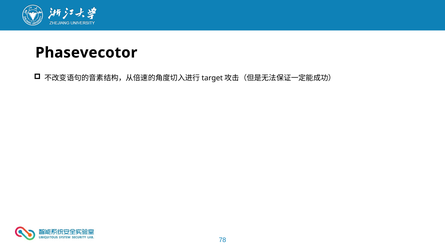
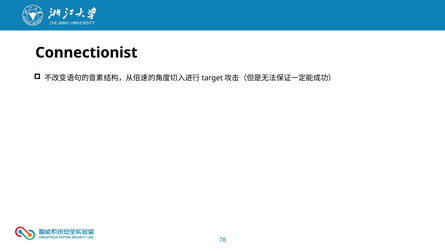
Phasevecotor: Phasevecotor -> Connectionist (86, 52)
